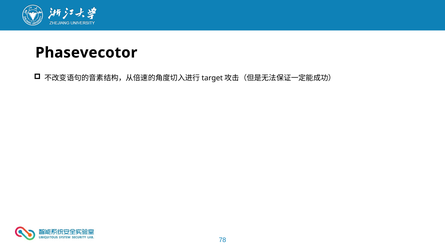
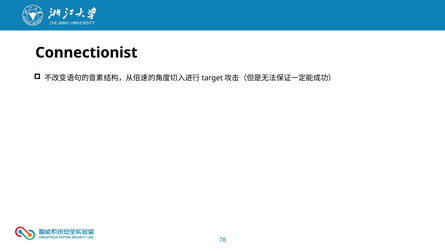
Phasevecotor: Phasevecotor -> Connectionist (86, 52)
